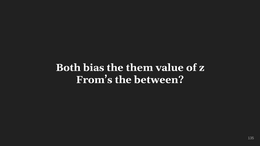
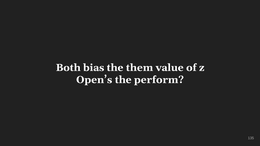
From’s: From’s -> Open’s (94, 80)
between: between -> perform (159, 80)
